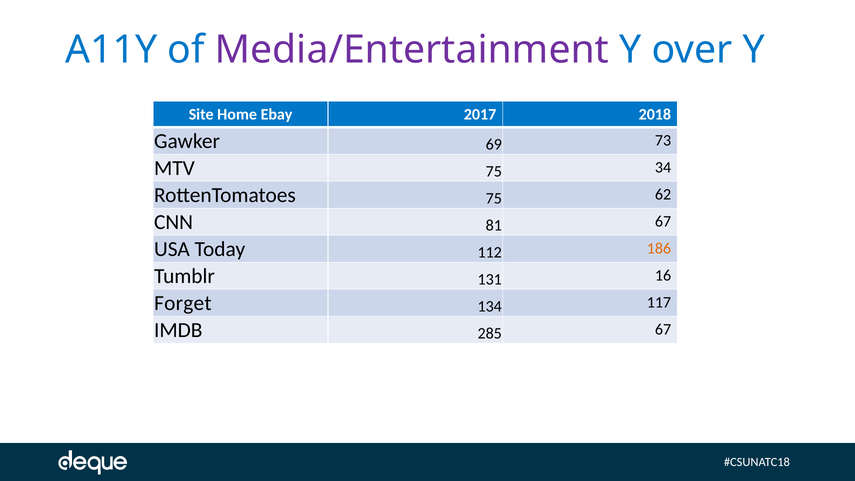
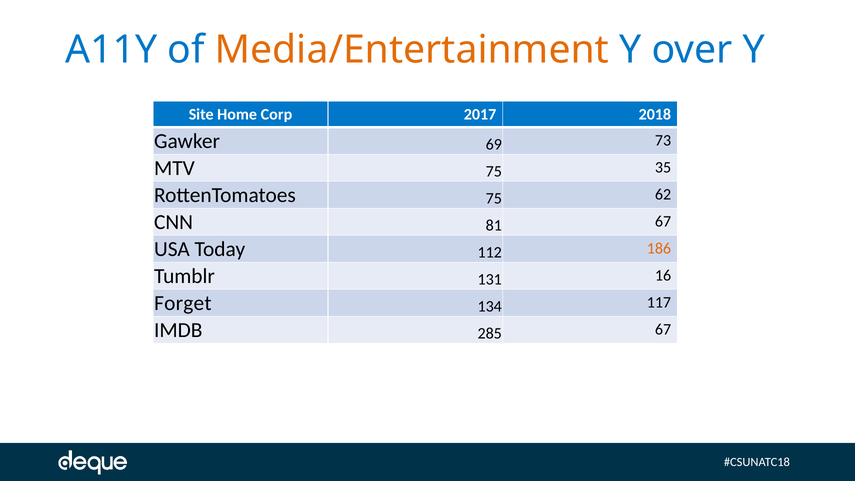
Media/Entertainment colour: purple -> orange (412, 50)
Ebay: Ebay -> Corp (276, 114)
34: 34 -> 35 (663, 167)
